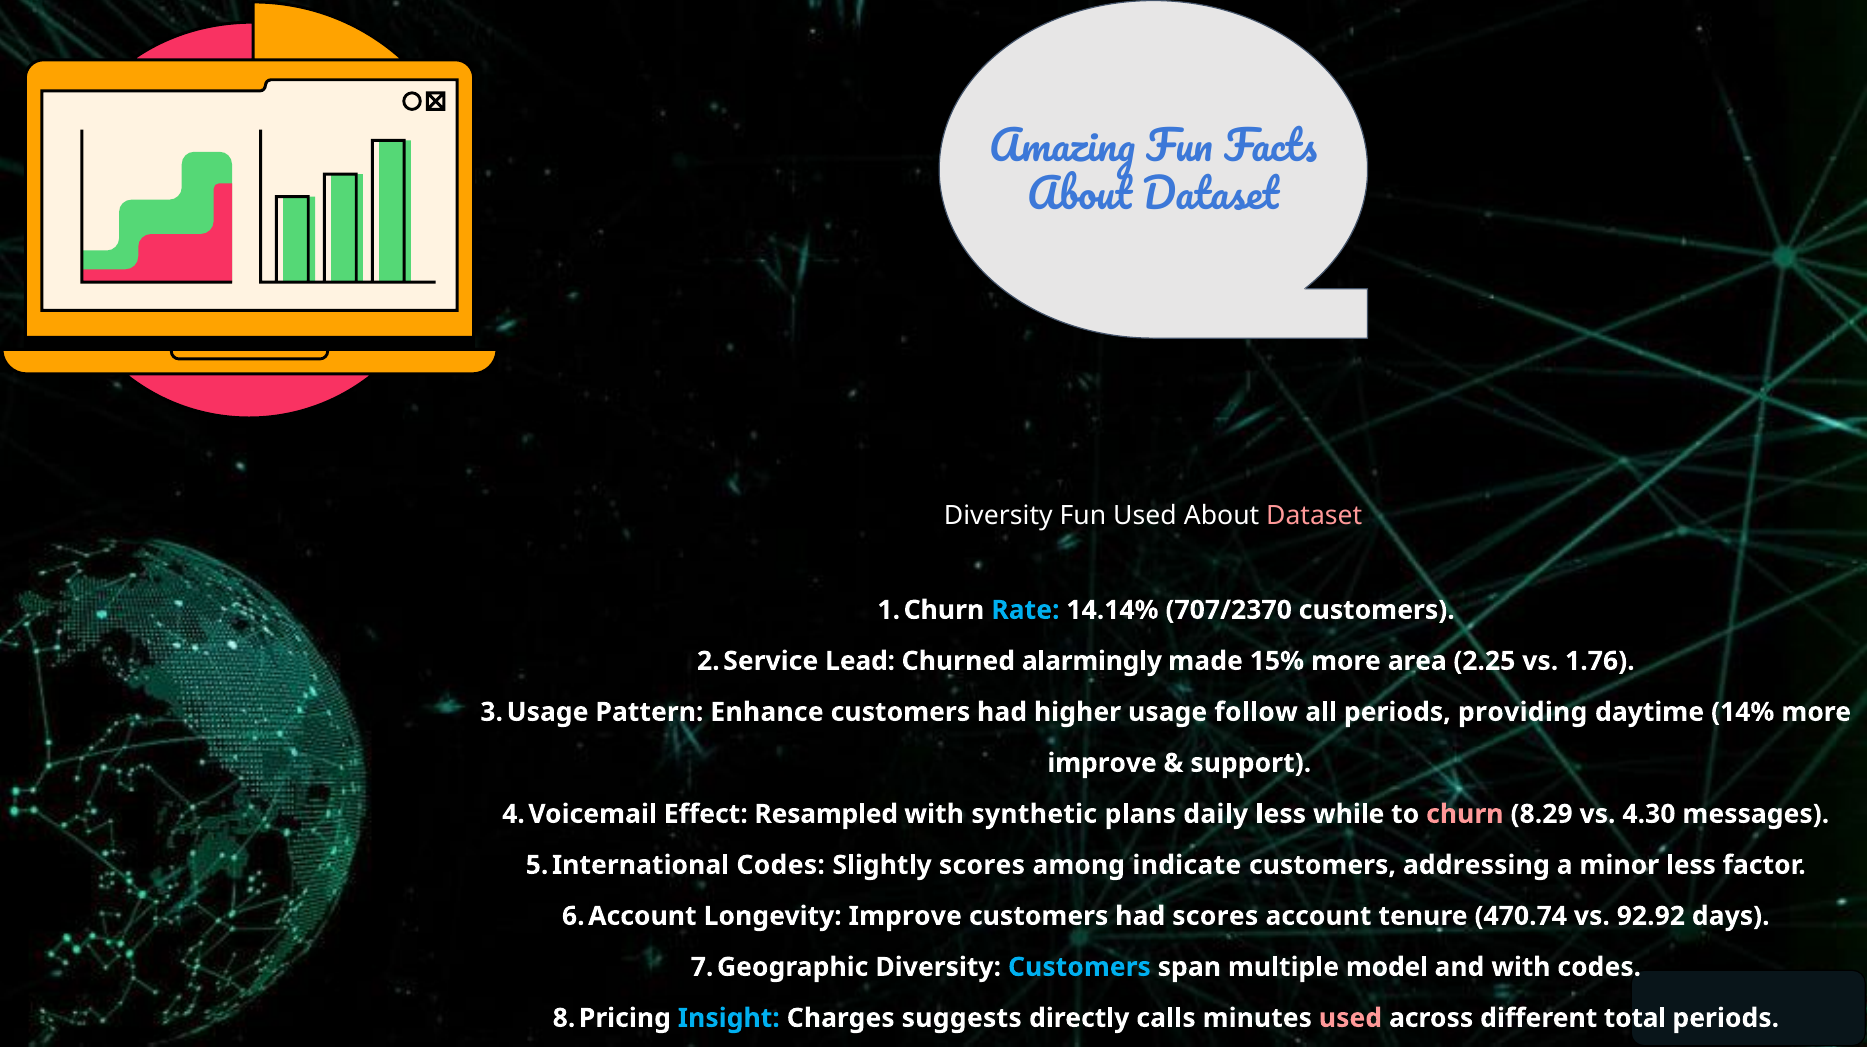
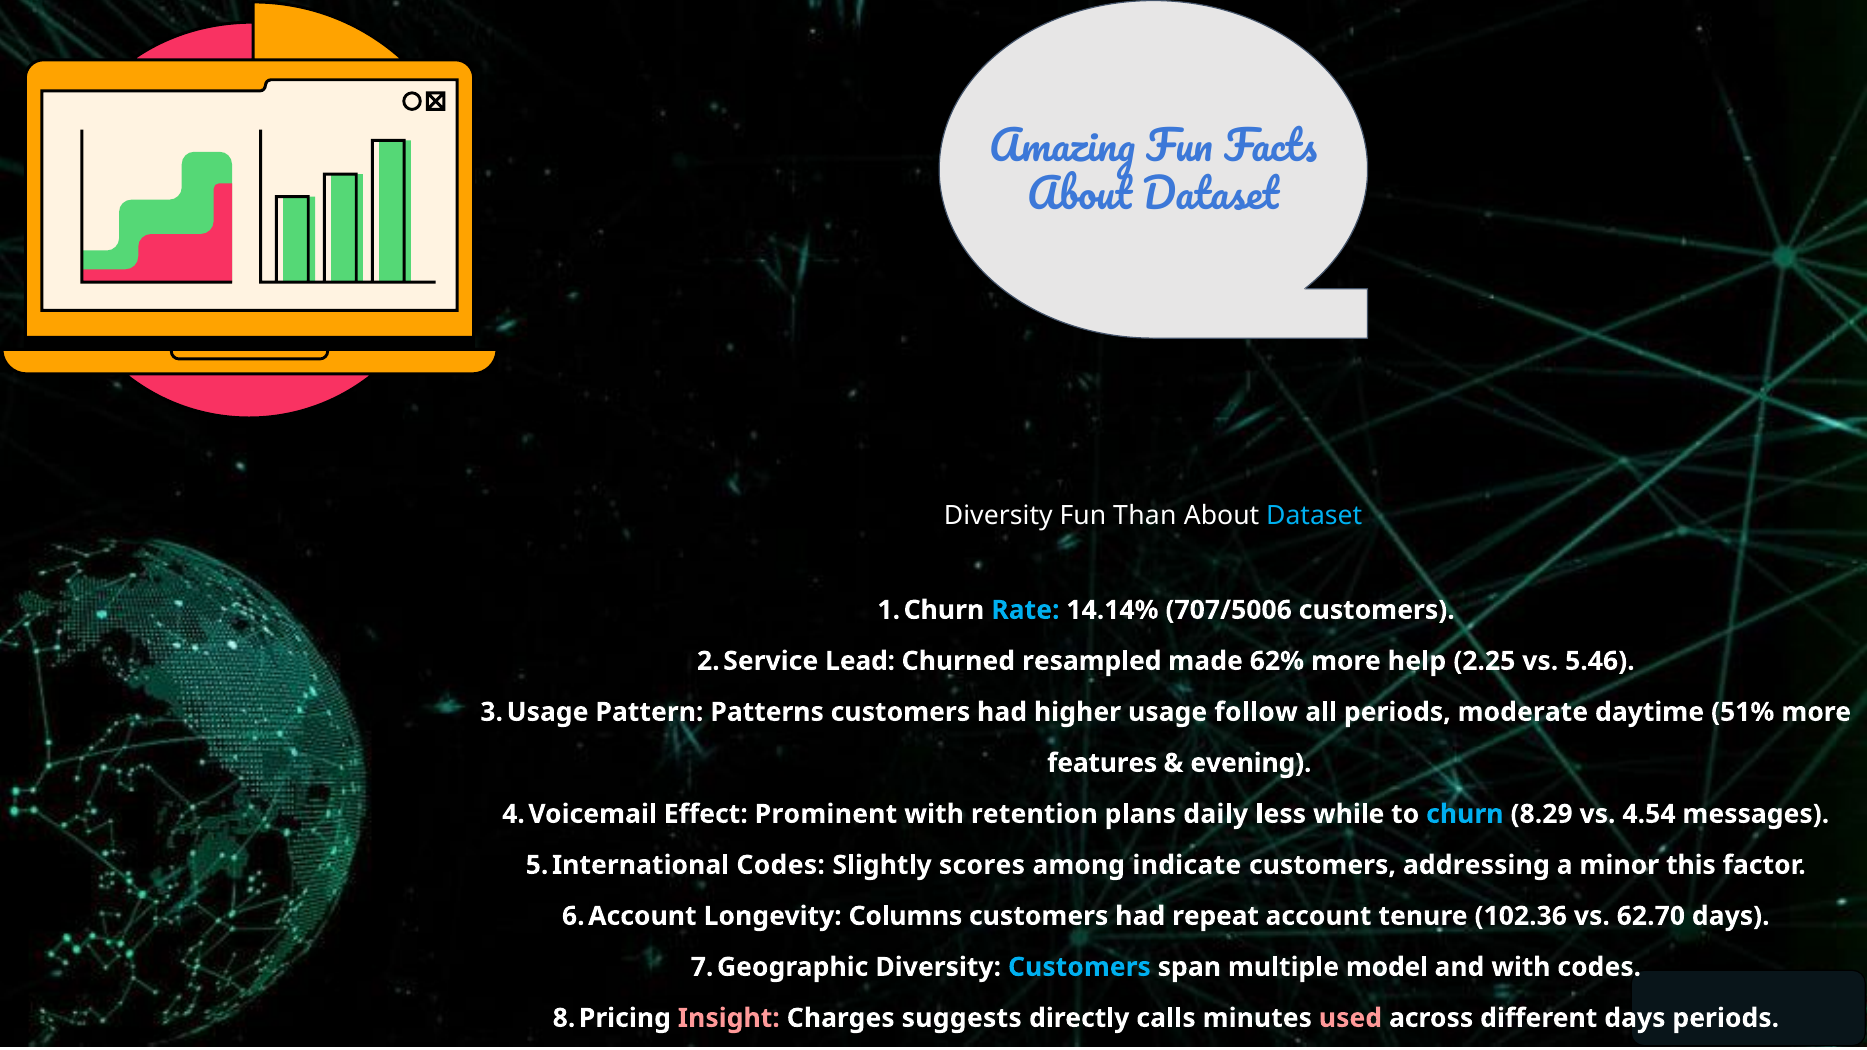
Fun Used: Used -> Than (1145, 516)
Dataset colour: pink -> light blue (1314, 516)
707/2370: 707/2370 -> 707/5006 (1229, 610)
alarmingly: alarmingly -> resampled (1092, 661)
15%: 15% -> 62% (1277, 661)
area: area -> help (1417, 661)
1.76: 1.76 -> 5.46 (1600, 661)
Enhance: Enhance -> Patterns (767, 712)
providing: providing -> moderate (1523, 712)
14%: 14% -> 51% (1743, 712)
improve: improve -> features (1102, 763)
support: support -> evening (1251, 763)
Resampled: Resampled -> Prominent (826, 814)
synthetic: synthetic -> retention (1034, 814)
churn colour: pink -> light blue (1465, 814)
4.30: 4.30 -> 4.54 (1649, 814)
minor less: less -> this (1691, 865)
Longevity Improve: Improve -> Columns (905, 916)
had scores: scores -> repeat (1216, 916)
470.74: 470.74 -> 102.36 (1521, 916)
92.92: 92.92 -> 62.70 (1651, 916)
Insight colour: light blue -> pink (729, 1018)
different total: total -> days (1635, 1018)
